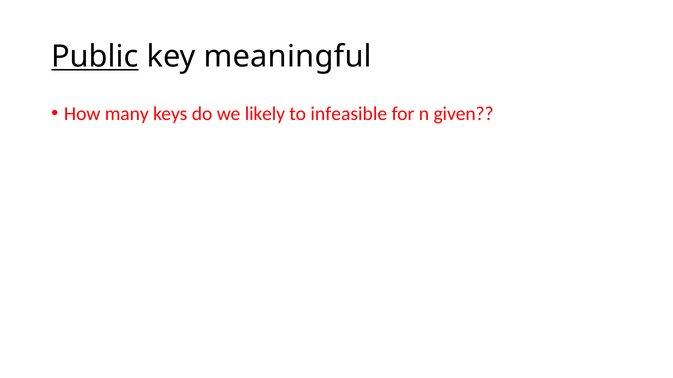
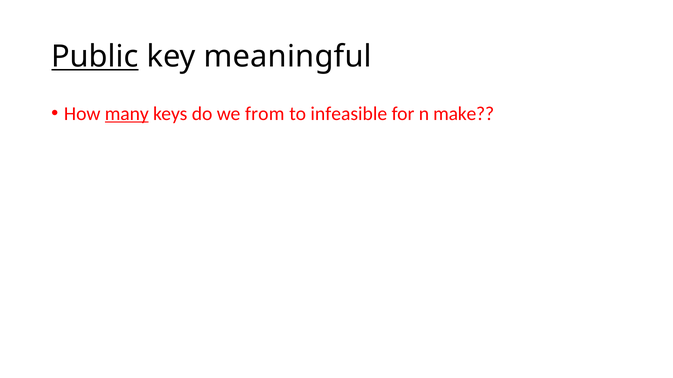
many underline: none -> present (127, 114)
likely: likely -> from (265, 114)
given: given -> make (464, 114)
